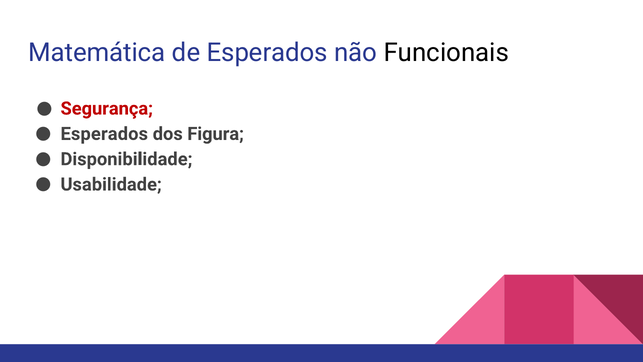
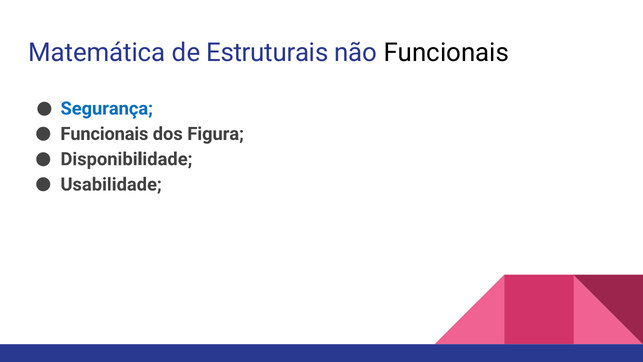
de Esperados: Esperados -> Estruturais (267, 53)
Segurança colour: red -> blue (107, 108)
Esperados: Esperados -> Funcionais (104, 134)
